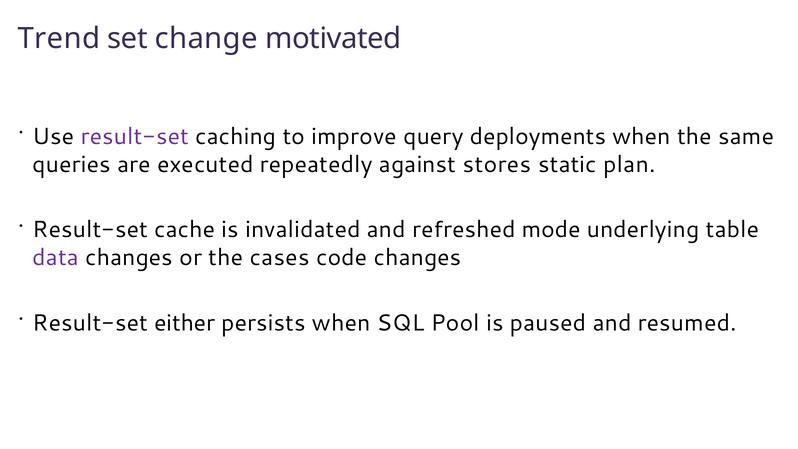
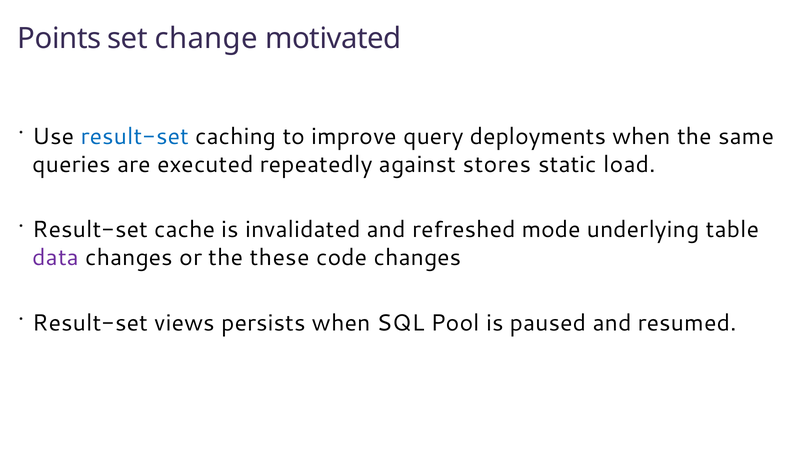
Trend: Trend -> Points (59, 39)
result-set colour: purple -> blue (135, 136)
plan: plan -> load (629, 164)
cases: cases -> these (280, 258)
either: either -> views (185, 323)
